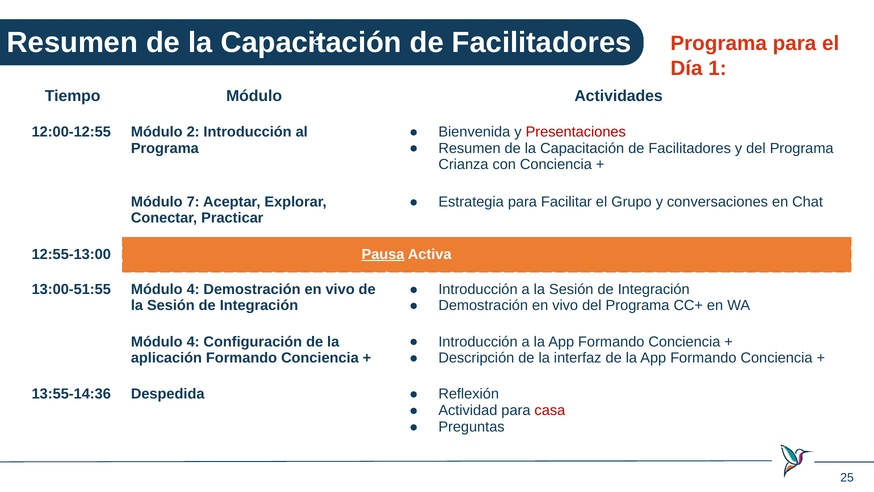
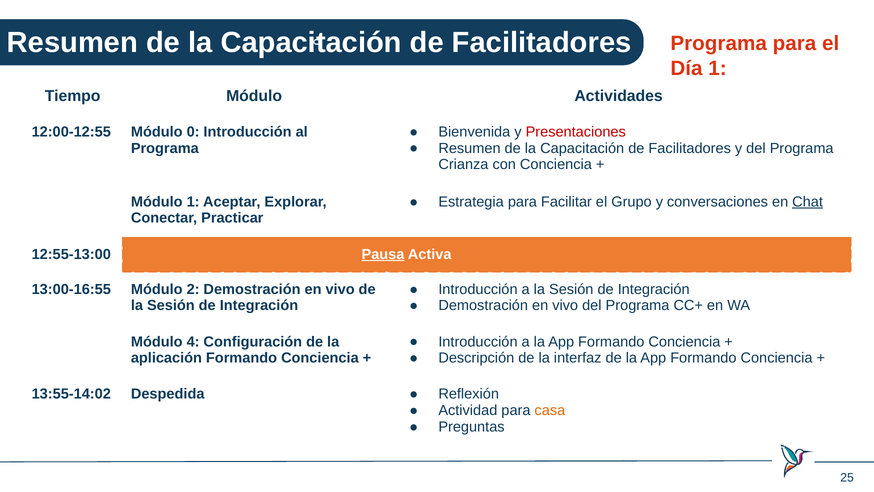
2: 2 -> 0 (193, 132)
Chat underline: none -> present (808, 202)
Módulo 7: 7 -> 1 (193, 202)
13:00-51:55: 13:00-51:55 -> 13:00-16:55 (71, 289)
4: 4 -> 2 (193, 289)
13:55-14:36: 13:55-14:36 -> 13:55-14:02 (71, 394)
casa colour: red -> orange (550, 410)
